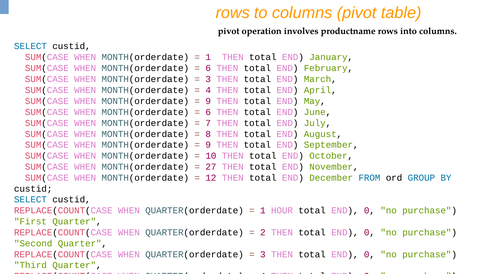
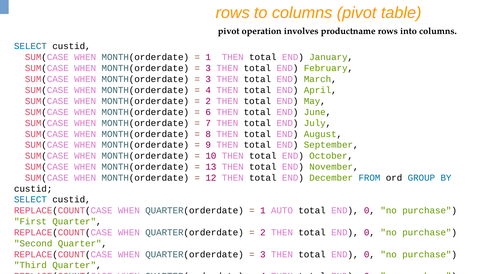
6: 6 -> 3 (208, 68)
9: 9 -> 2 (208, 101)
27: 27 -> 13 (211, 166)
HOUR: HOUR -> AUTO (282, 210)
